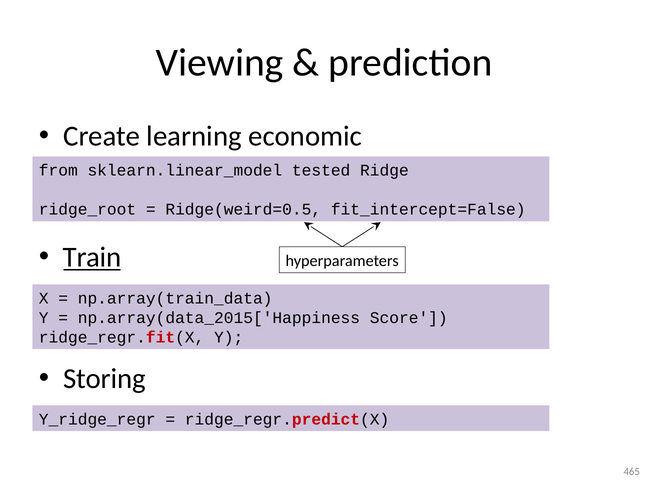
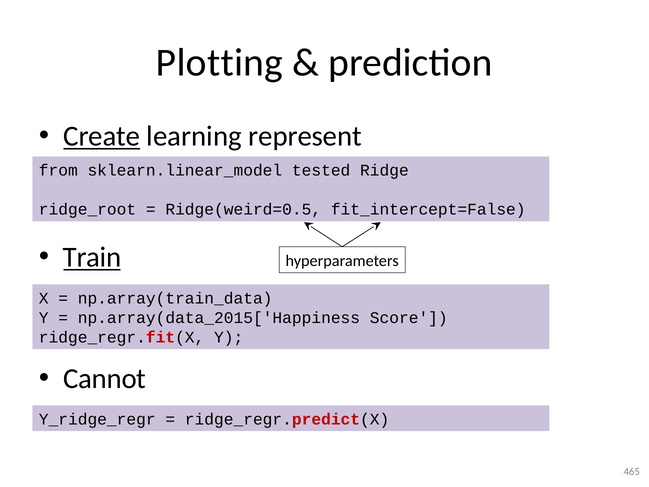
Viewing: Viewing -> Plotting (219, 63)
Create underline: none -> present (102, 136)
economic: economic -> represent (305, 136)
Storing: Storing -> Cannot (105, 379)
